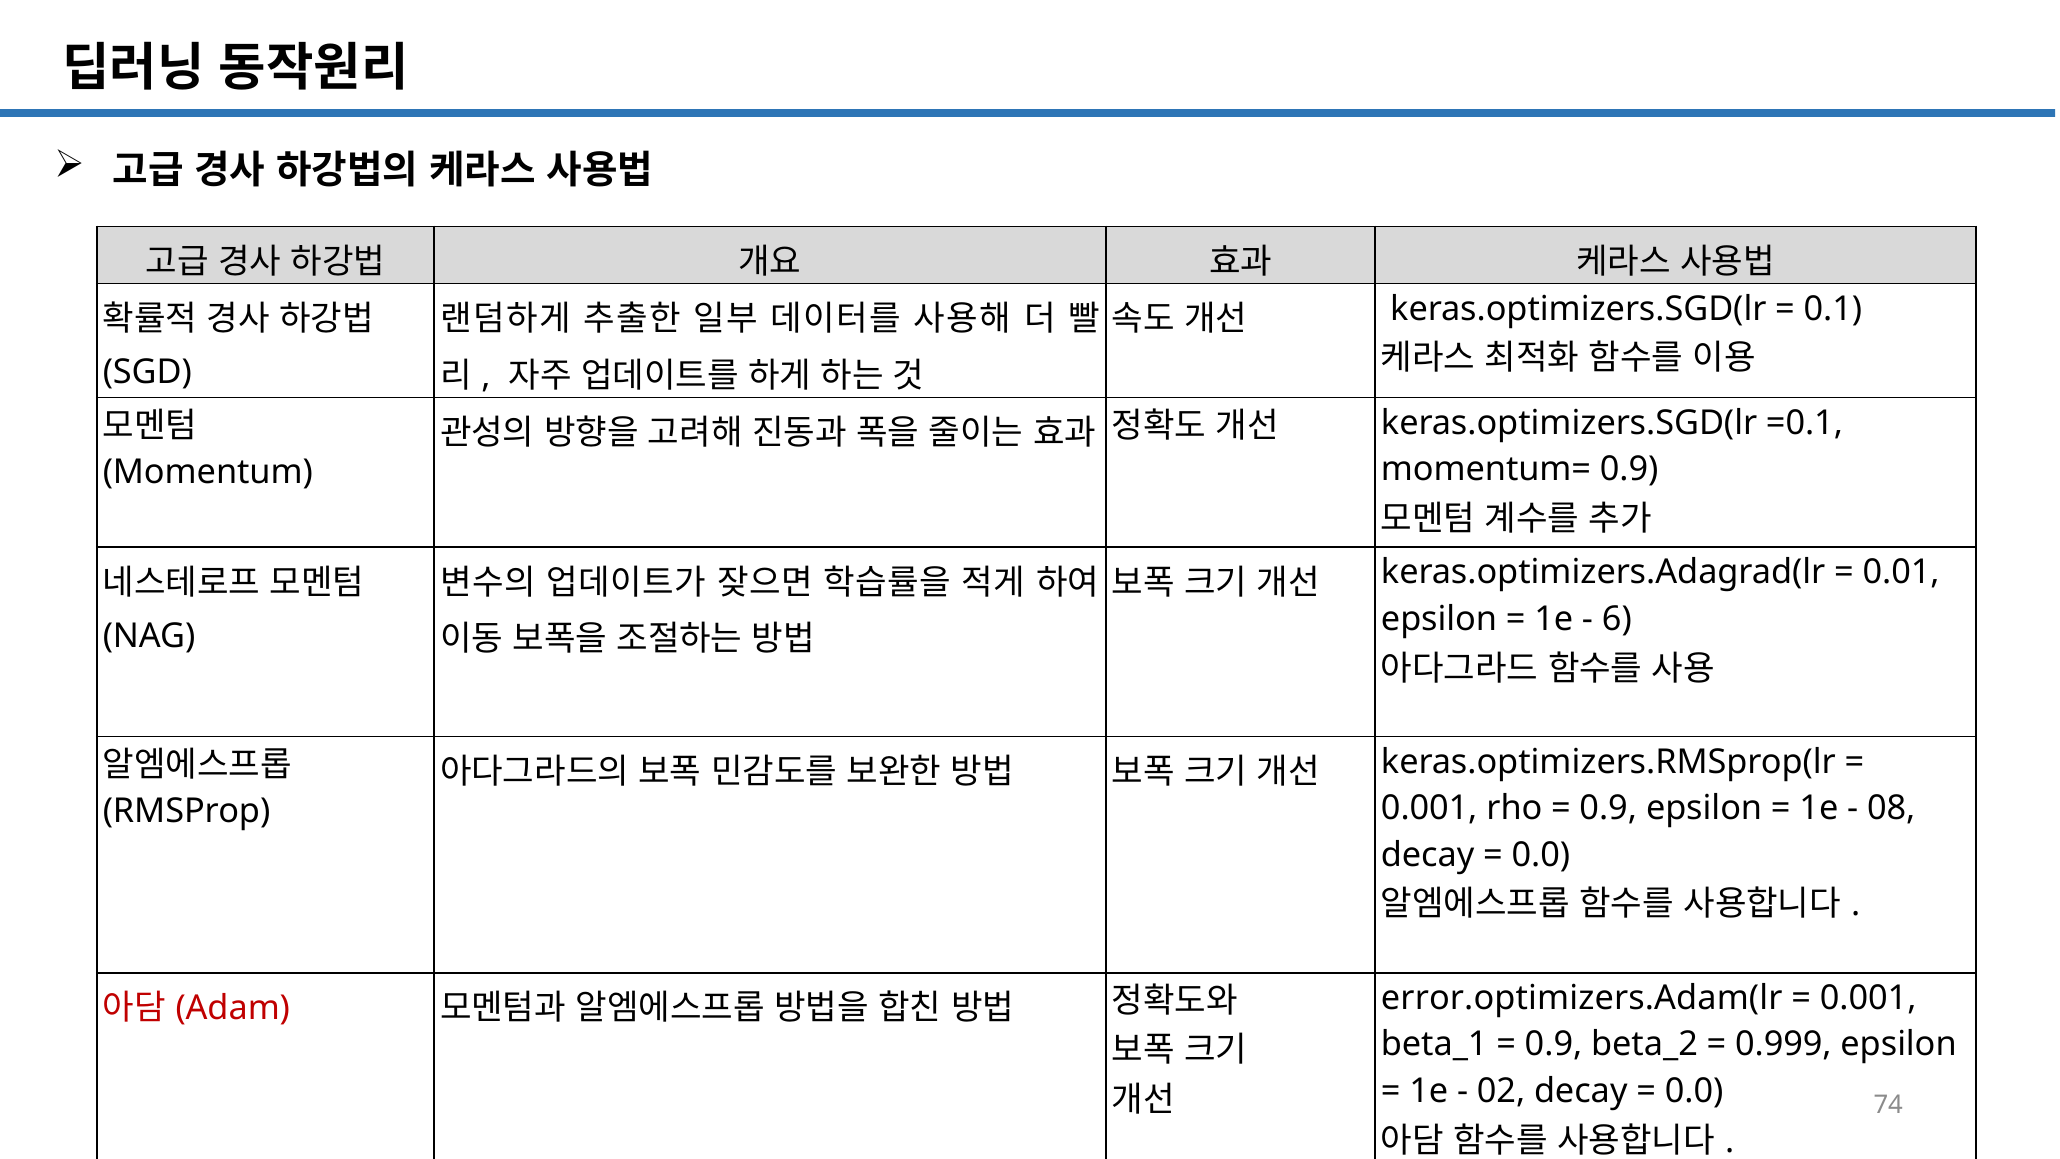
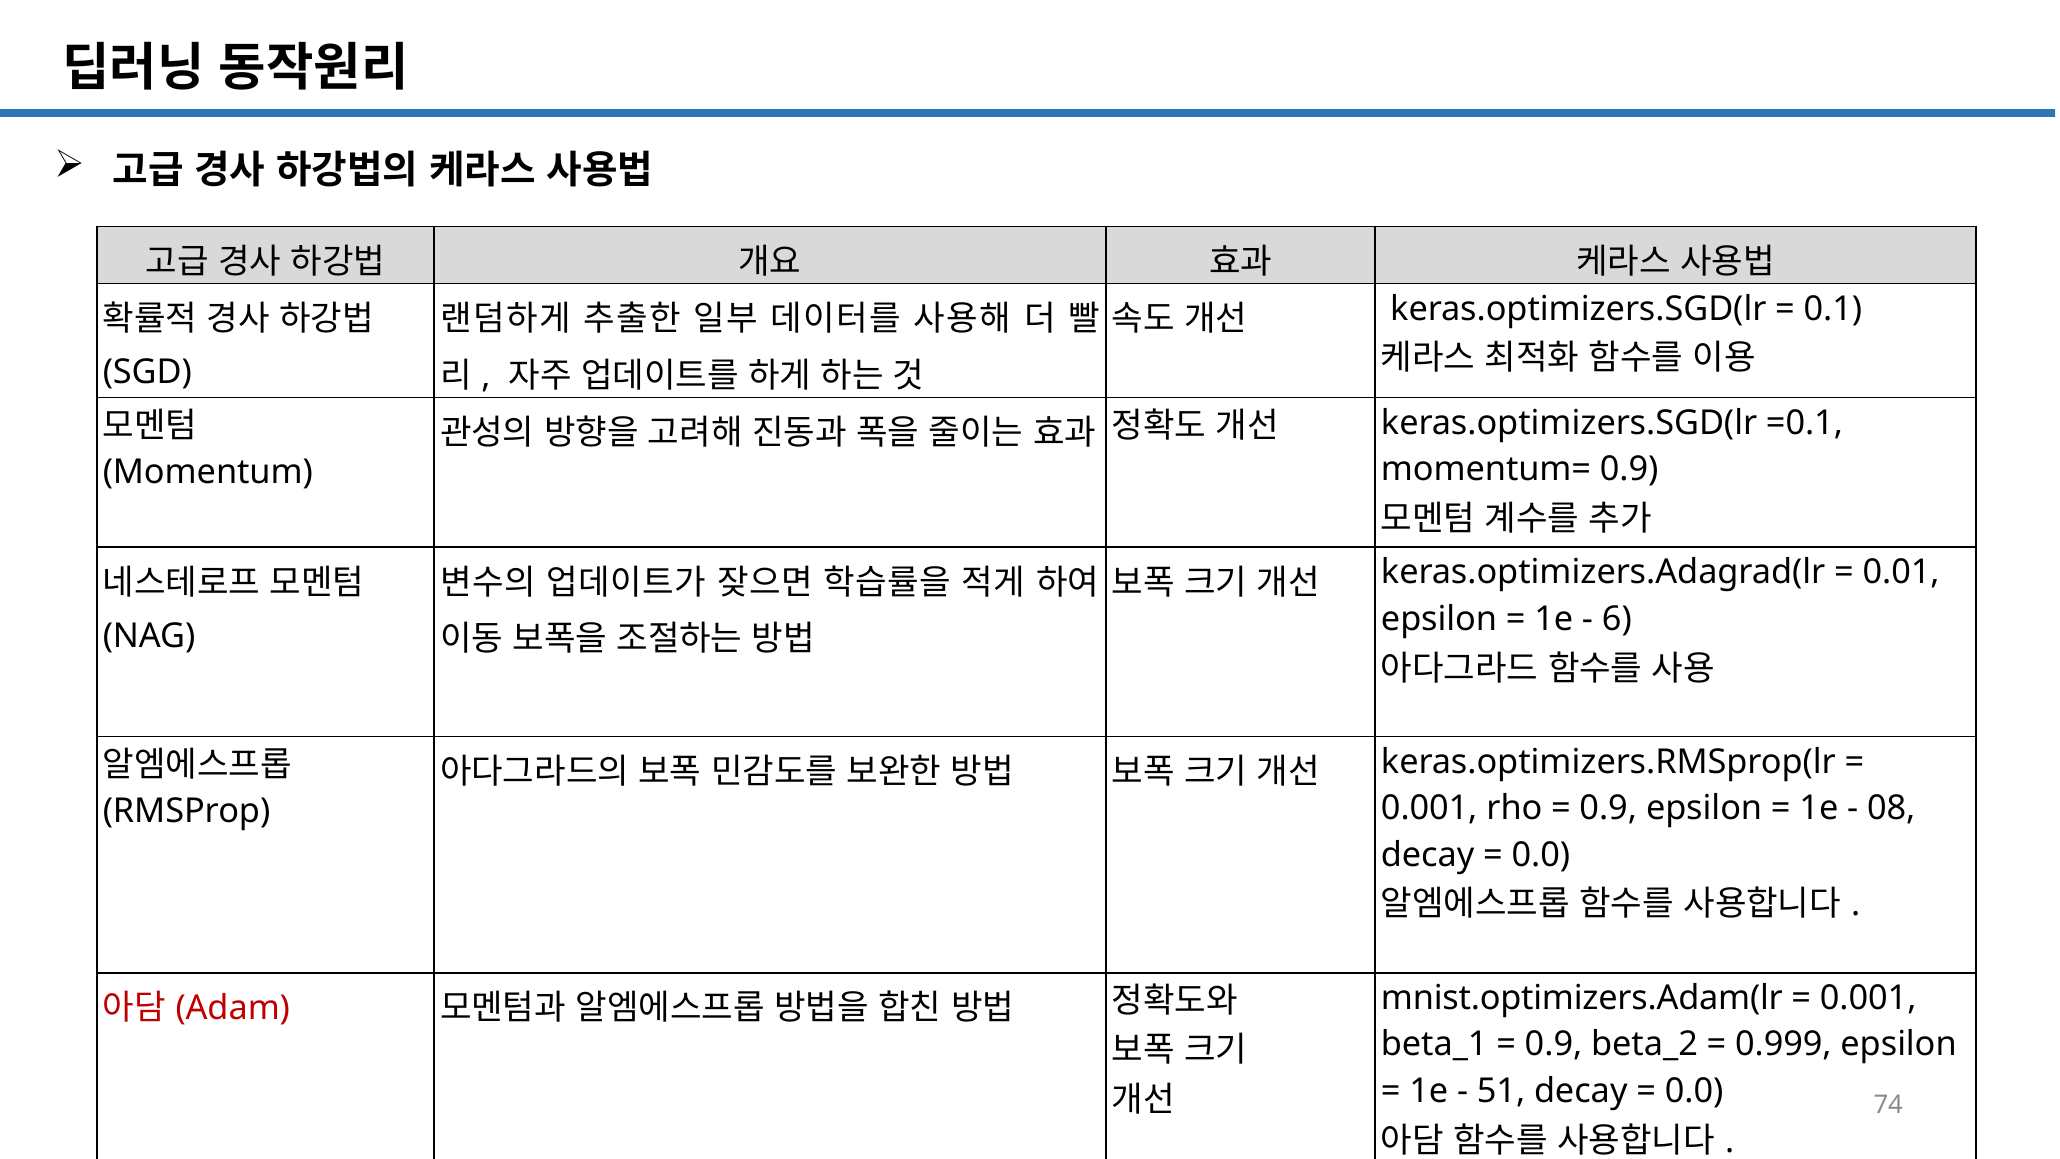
error.optimizers.Adam(lr: error.optimizers.Adam(lr -> mnist.optimizers.Adam(lr (1582, 998)
02: 02 -> 51 (1501, 1091)
